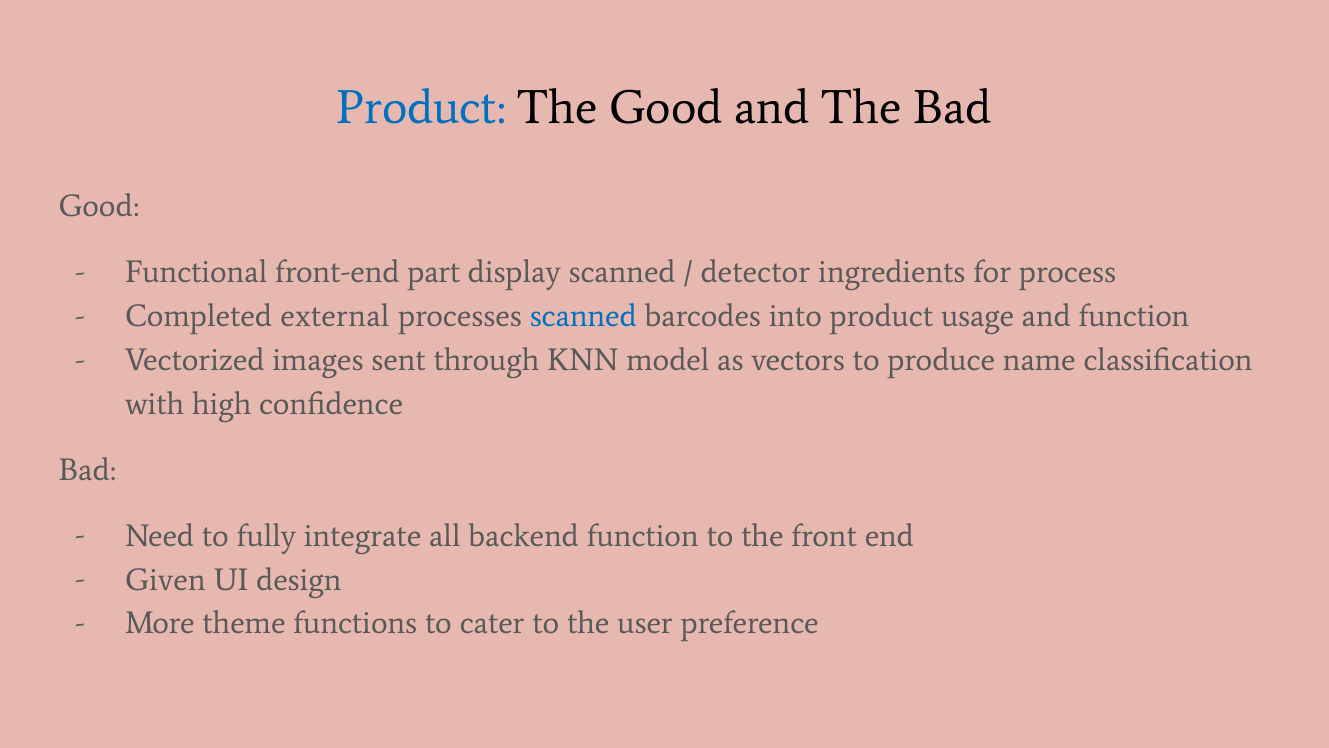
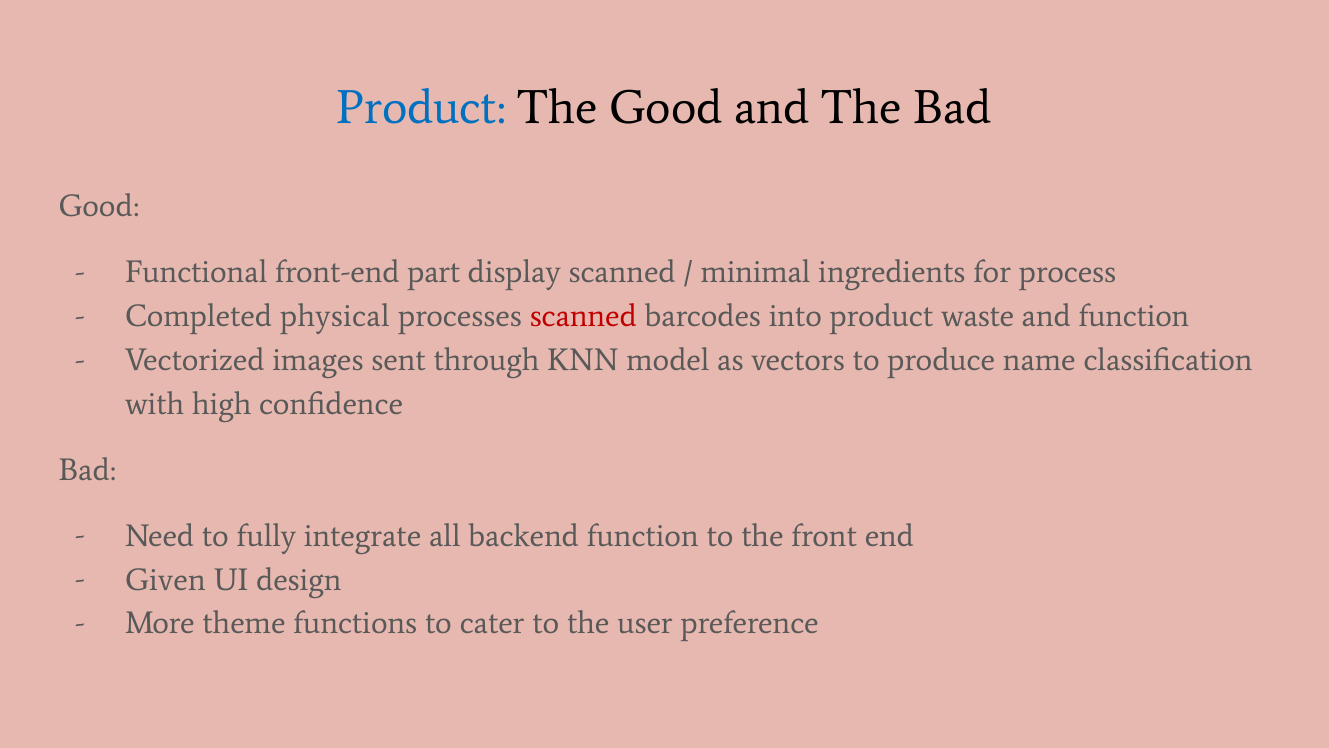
detector: detector -> minimal (756, 272)
external: external -> physical (335, 316)
scanned colour: blue -> red (583, 316)
usage: usage -> waste (978, 316)
